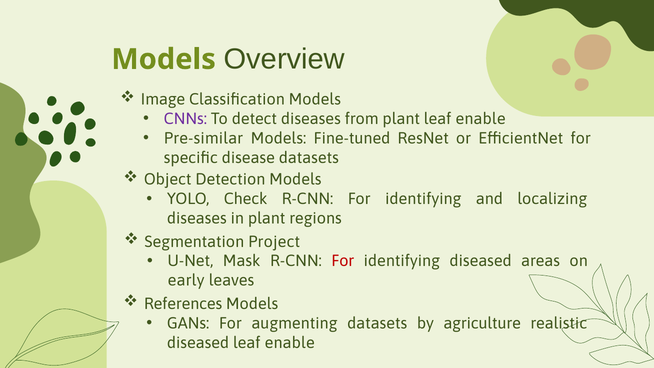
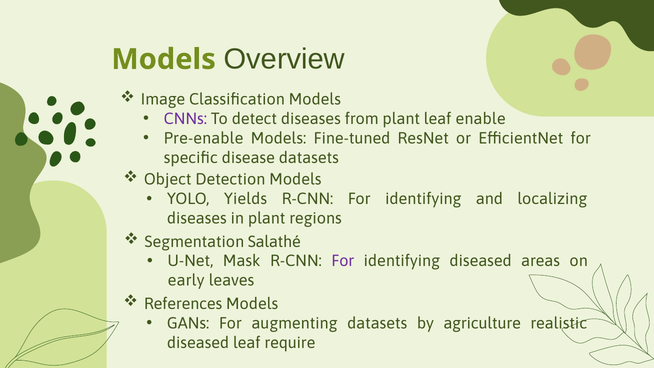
Pre-similar: Pre-similar -> Pre-enable (204, 138)
Check: Check -> Yields (246, 199)
Project: Project -> Salathé (274, 242)
For colour: red -> purple (343, 261)
diseased leaf enable: enable -> require (290, 343)
